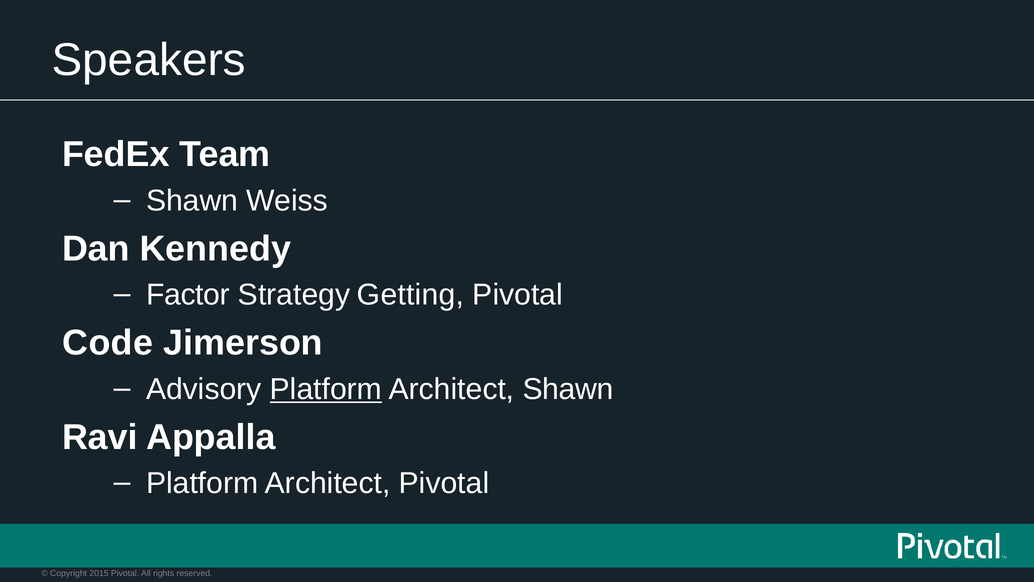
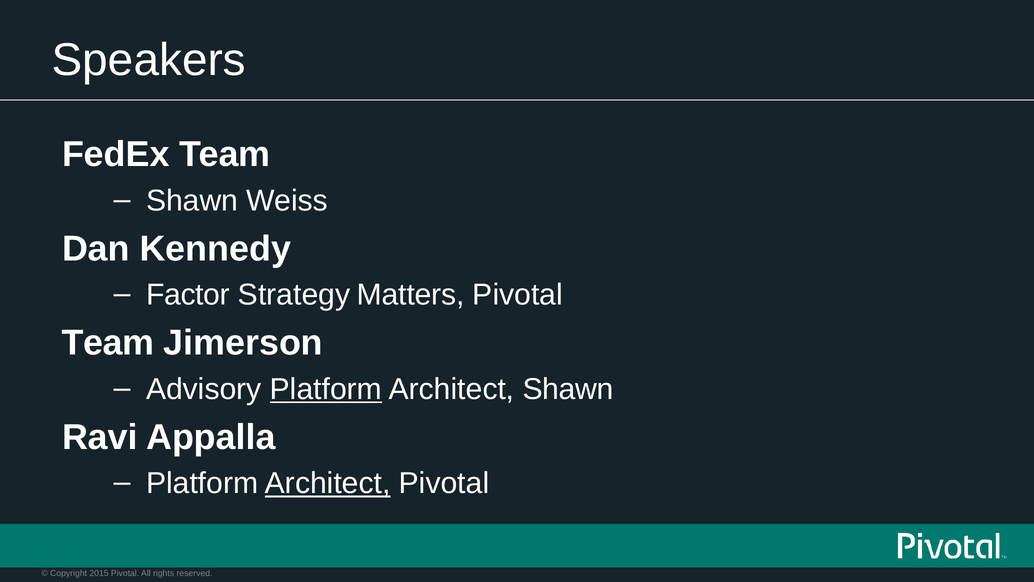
Getting: Getting -> Matters (411, 295)
Code: Code -> Team (108, 343)
Architect underline: none -> present (328, 483)
